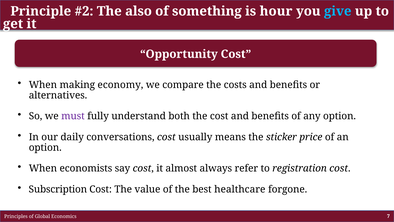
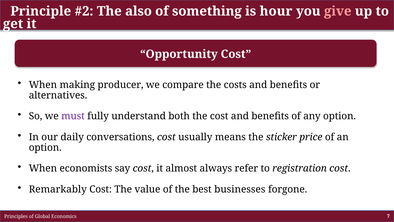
give colour: light blue -> pink (338, 11)
economy: economy -> producer (120, 85)
Subscription: Subscription -> Remarkably (58, 189)
healthcare: healthcare -> businesses (240, 189)
